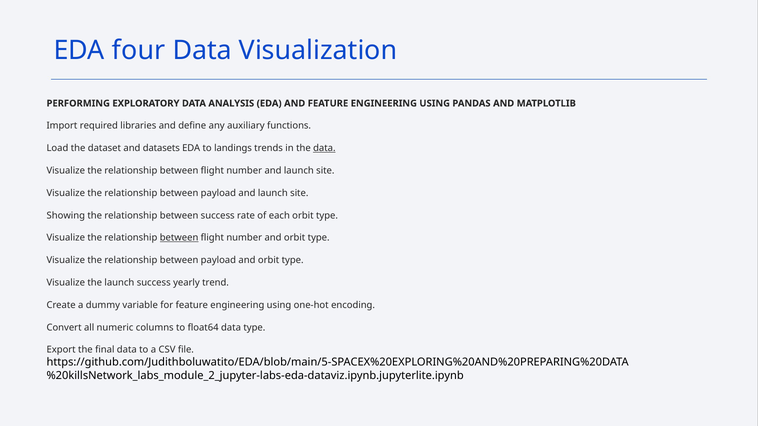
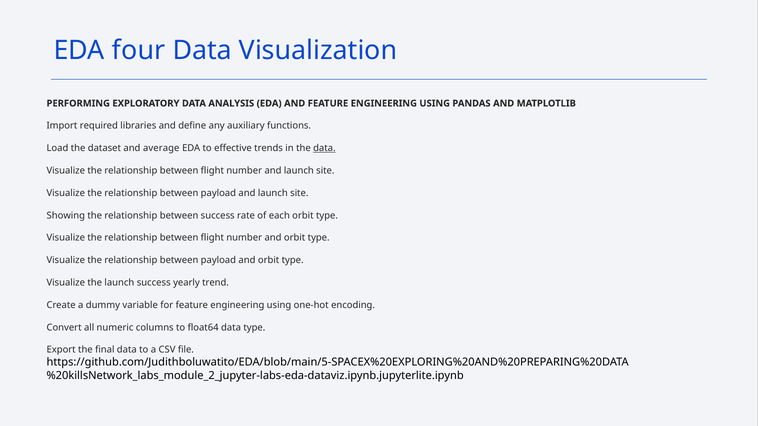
datasets: datasets -> average (161, 148)
landings: landings -> effective (233, 148)
between underline: present -> none (179, 238)
